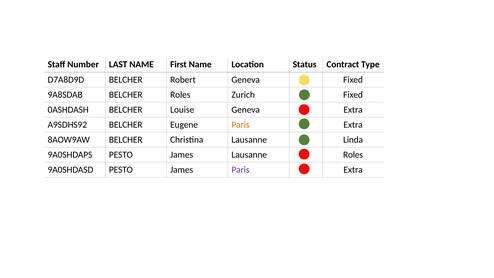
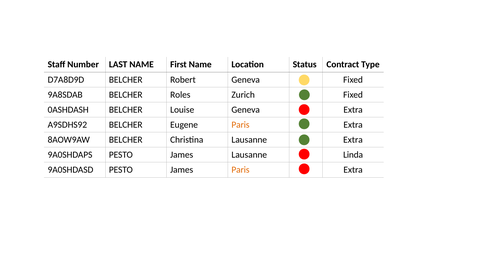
Lausanne Linda: Linda -> Extra (353, 140)
Lausanne Roles: Roles -> Linda (353, 155)
Paris colour: purple -> orange (240, 170)
